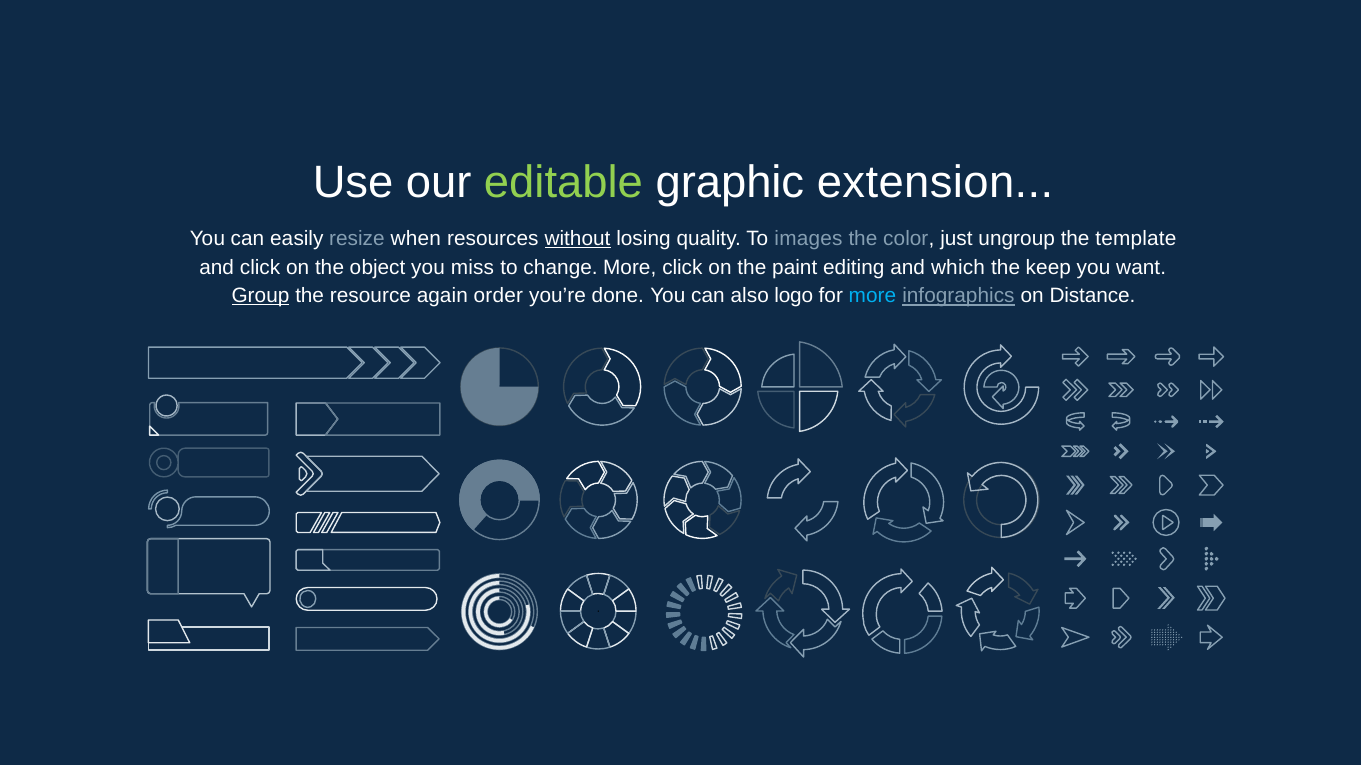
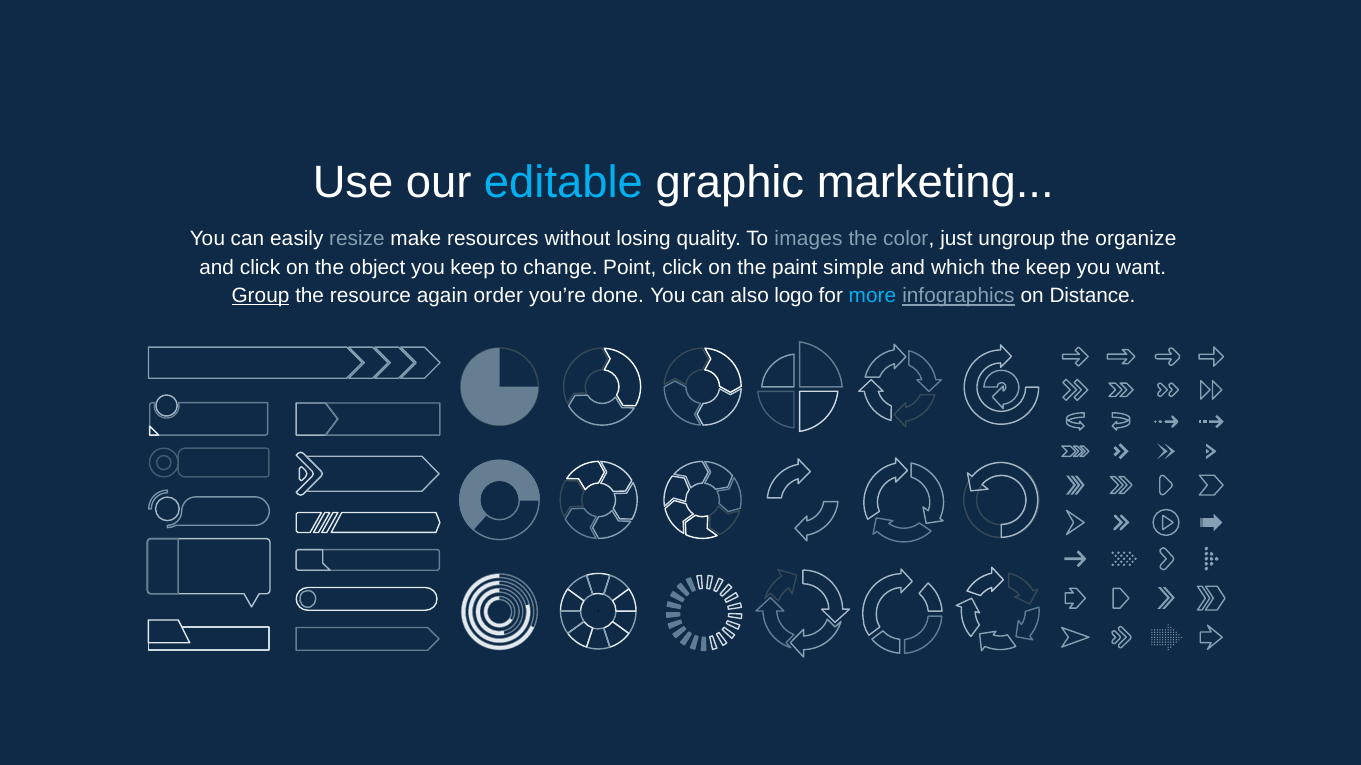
editable colour: light green -> light blue (563, 183)
extension: extension -> marketing (935, 183)
when: when -> make (416, 239)
without underline: present -> none (578, 239)
template: template -> organize (1136, 239)
you miss: miss -> keep (473, 267)
change More: More -> Point (630, 267)
editing: editing -> simple (854, 267)
